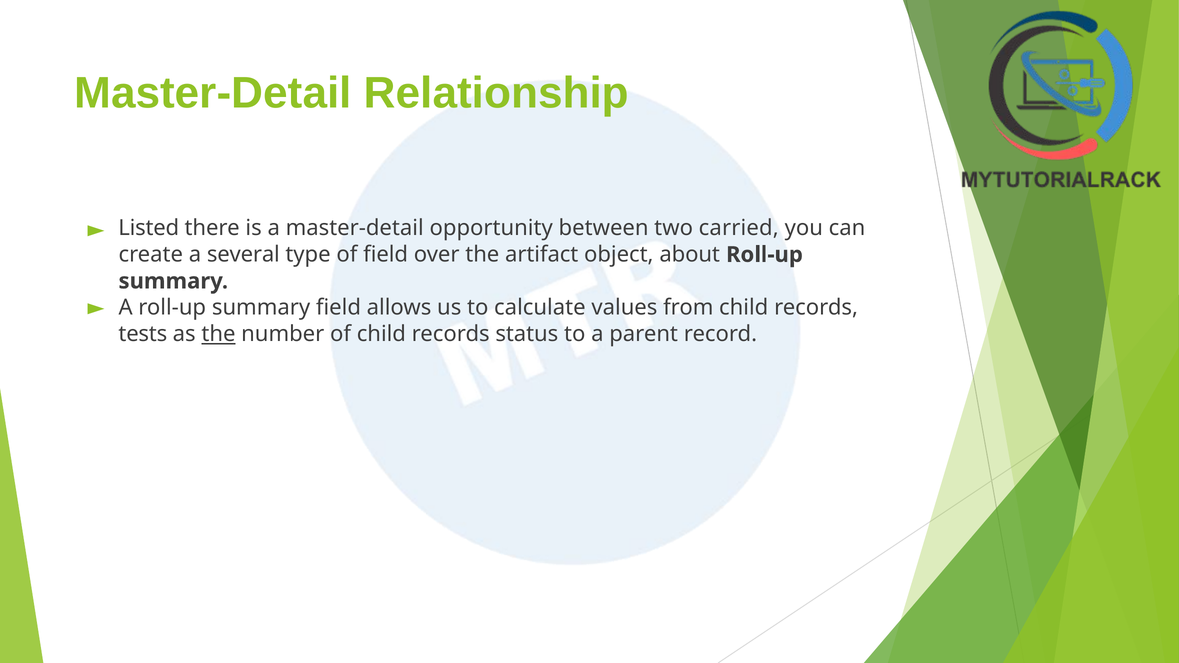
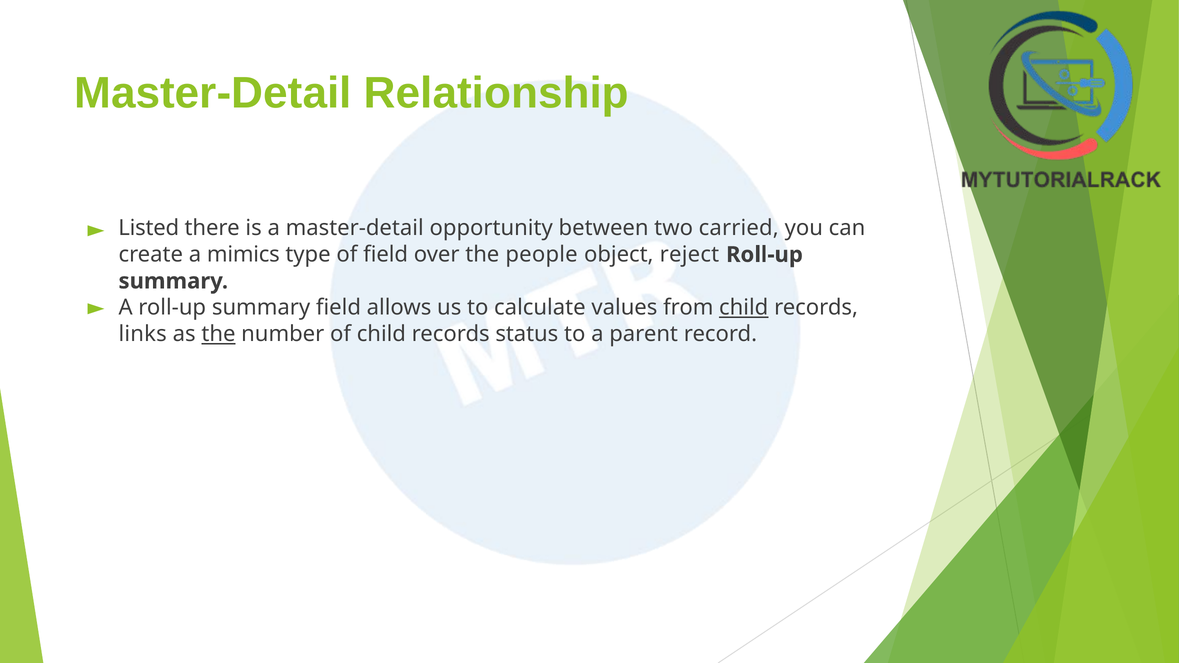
several: several -> mimics (243, 255)
artifact: artifact -> people (542, 255)
about: about -> reject (689, 255)
child underline: none -> present (744, 308)
tests: tests -> links (143, 334)
